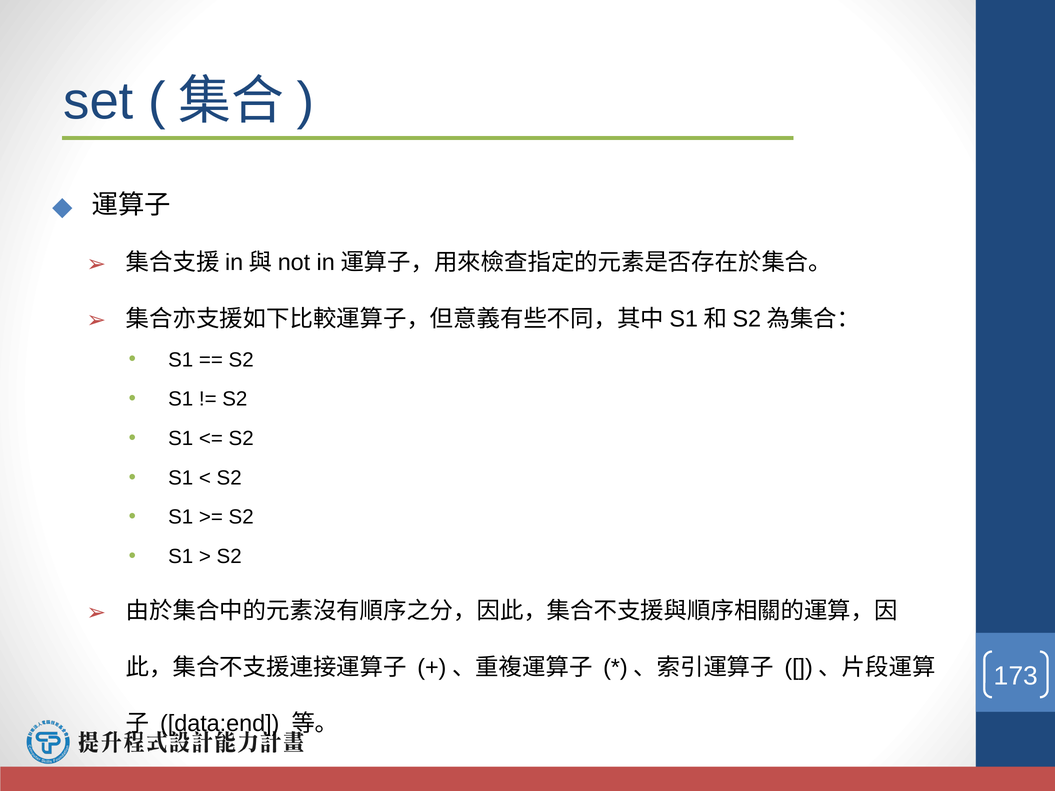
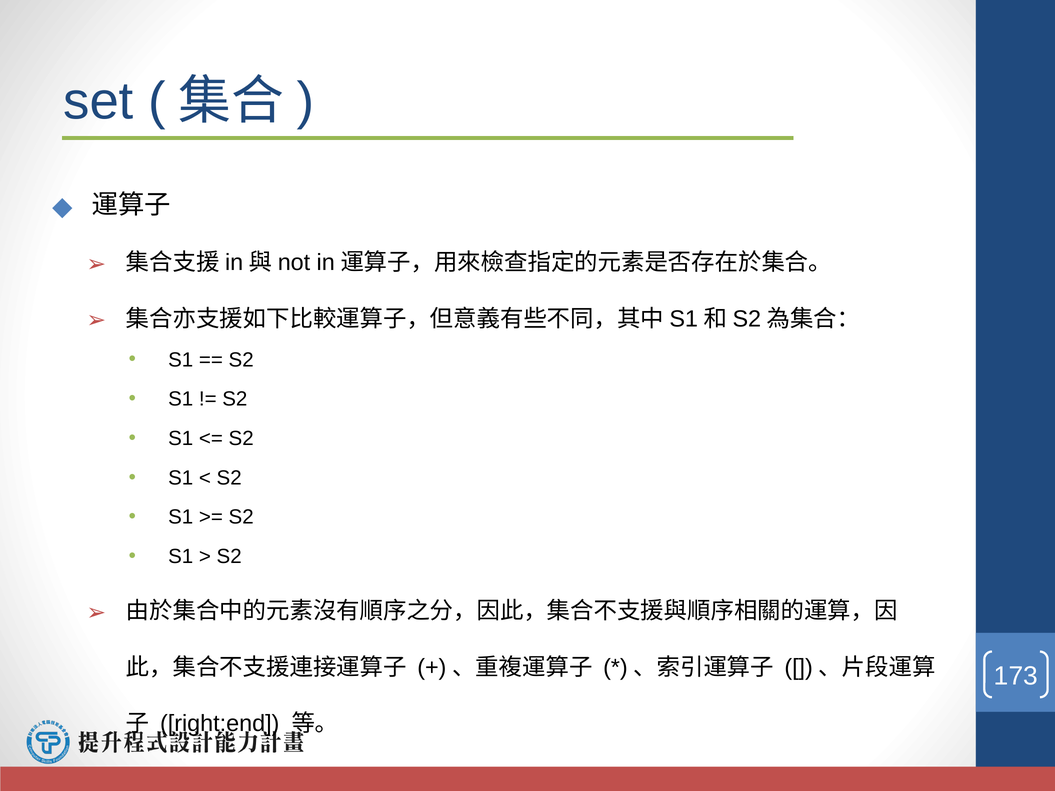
data:end: data:end -> right:end (220, 724)
